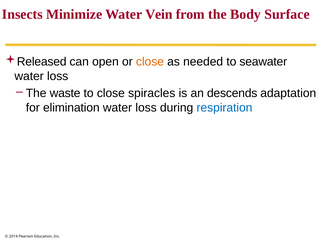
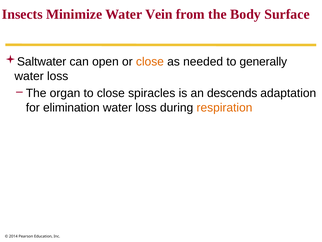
Released: Released -> Saltwater (42, 62)
seawater: seawater -> generally (263, 62)
waste: waste -> organ (65, 93)
respiration colour: blue -> orange (224, 107)
